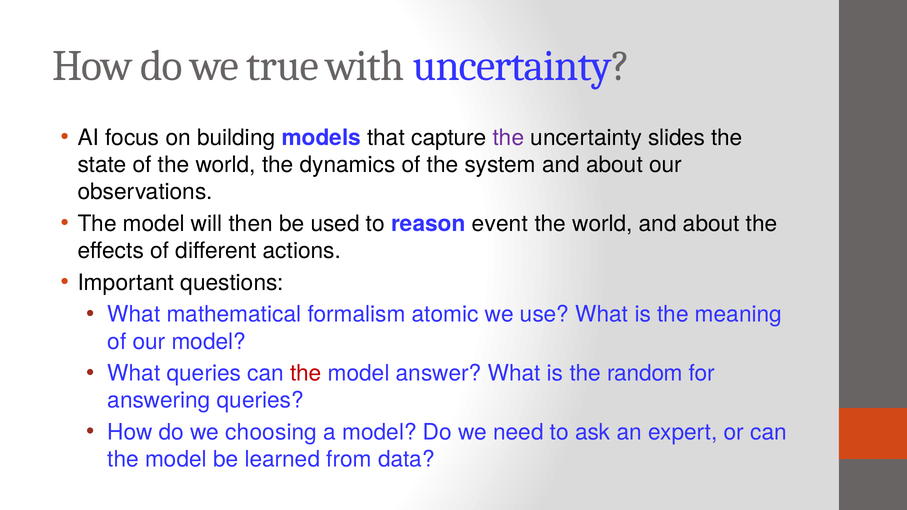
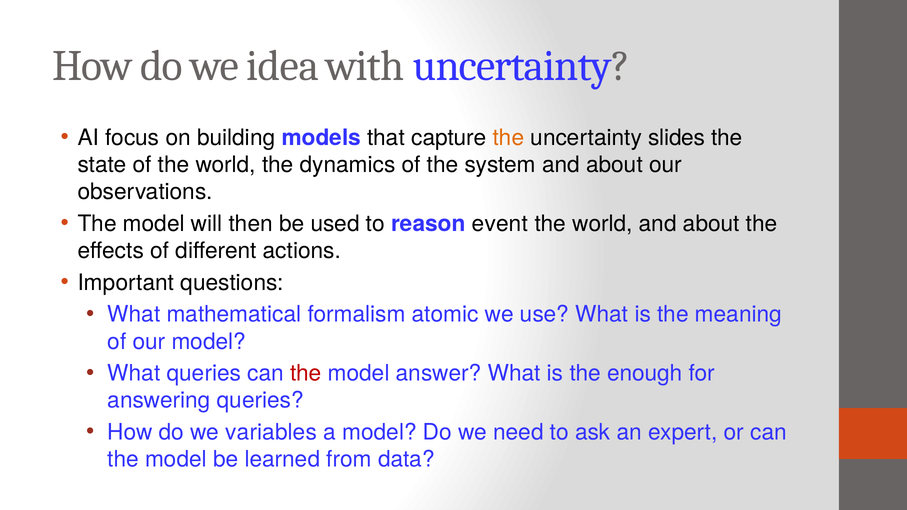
true: true -> idea (283, 66)
the colour: purple -> orange (508, 138)
random: random -> enough (645, 373)
choosing: choosing -> variables (271, 432)
